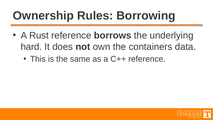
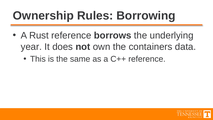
hard: hard -> year (31, 47)
